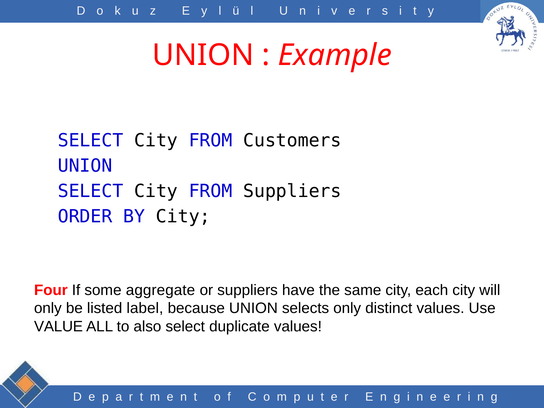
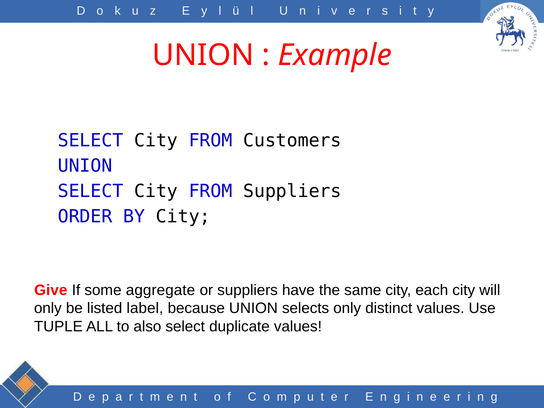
Four: Four -> Give (51, 290)
VALUE: VALUE -> TUPLE (58, 326)
